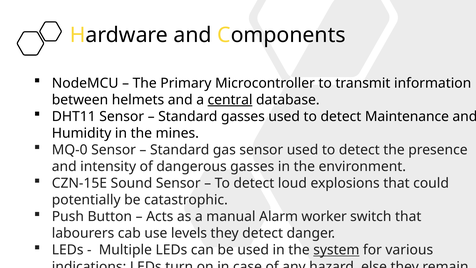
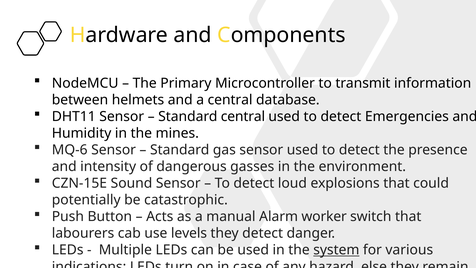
central underline: present -> none (230, 100)
Standard gasses: gasses -> central (243, 116)
Maintenance: Maintenance -> Emergencies (407, 116)
MQ-0: MQ-0 -> MQ-6 (70, 150)
